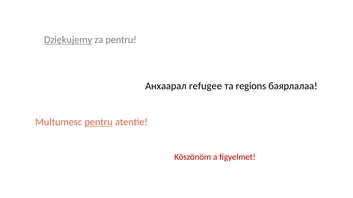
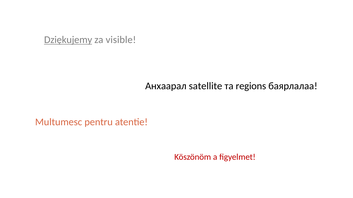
za pentru: pentru -> visible (121, 40)
refugee: refugee -> satellite (206, 86)
pentru underline: present -> none (99, 122)
